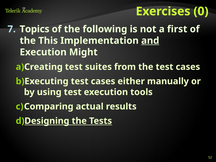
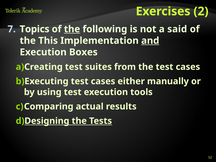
0: 0 -> 2 (201, 11)
the underline: none -> present (72, 29)
first: first -> said (177, 29)
Might: Might -> Boxes (83, 52)
